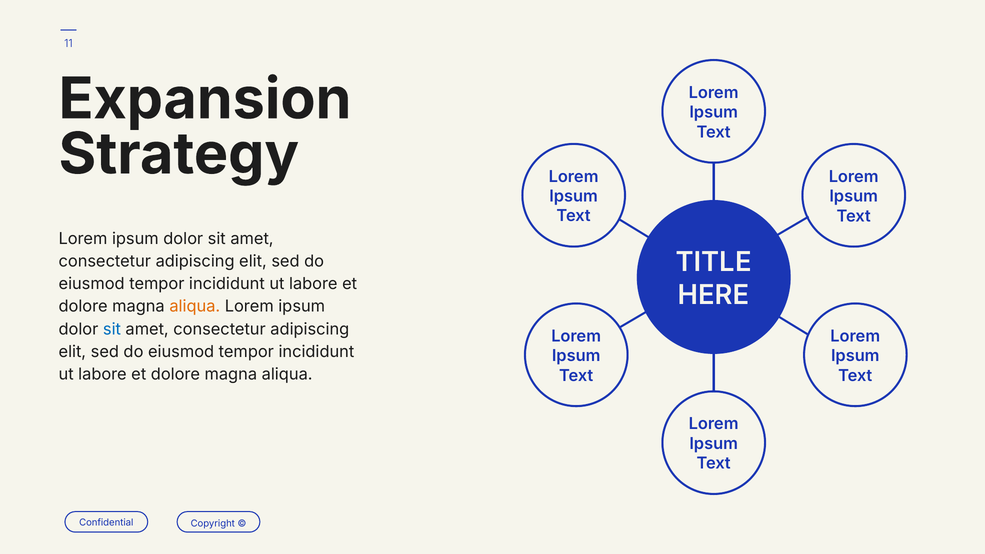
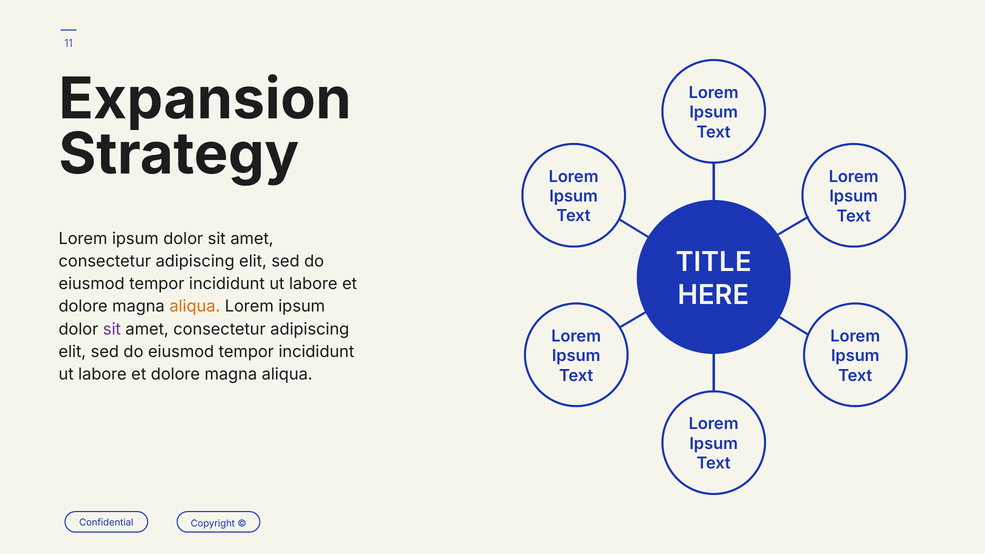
sit colour: blue -> purple (112, 329)
